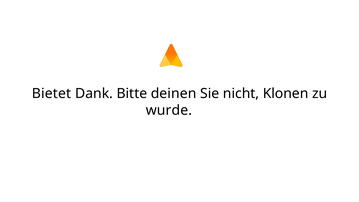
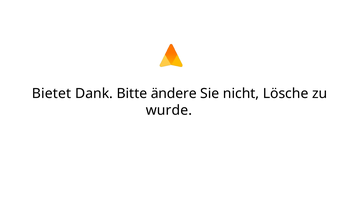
deinen: deinen -> ändere (174, 94)
Klonen: Klonen -> Lösche (286, 94)
